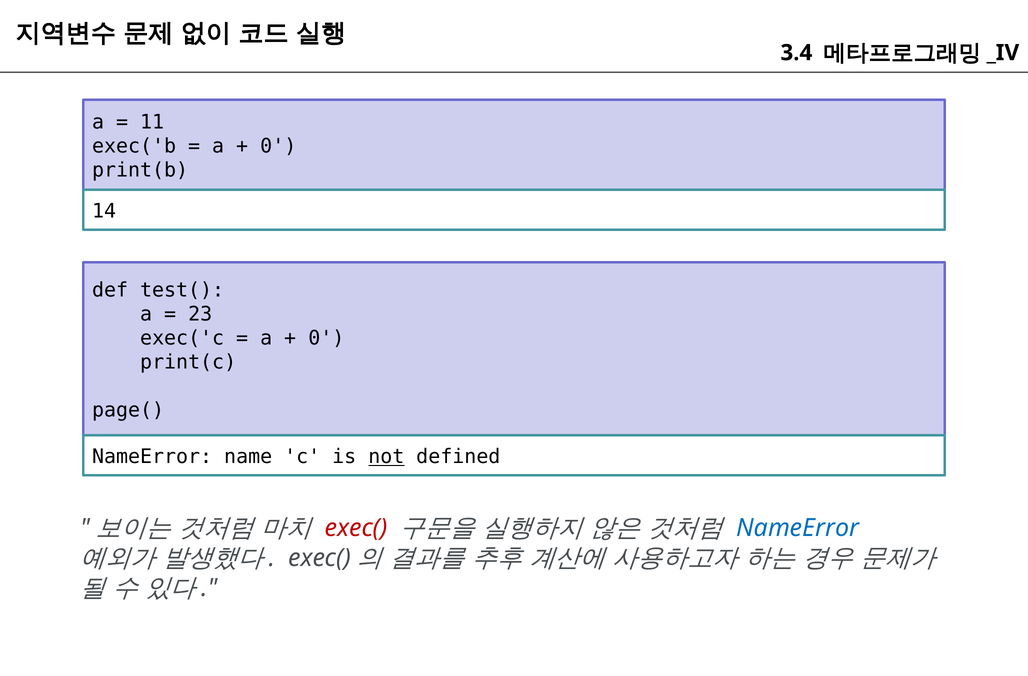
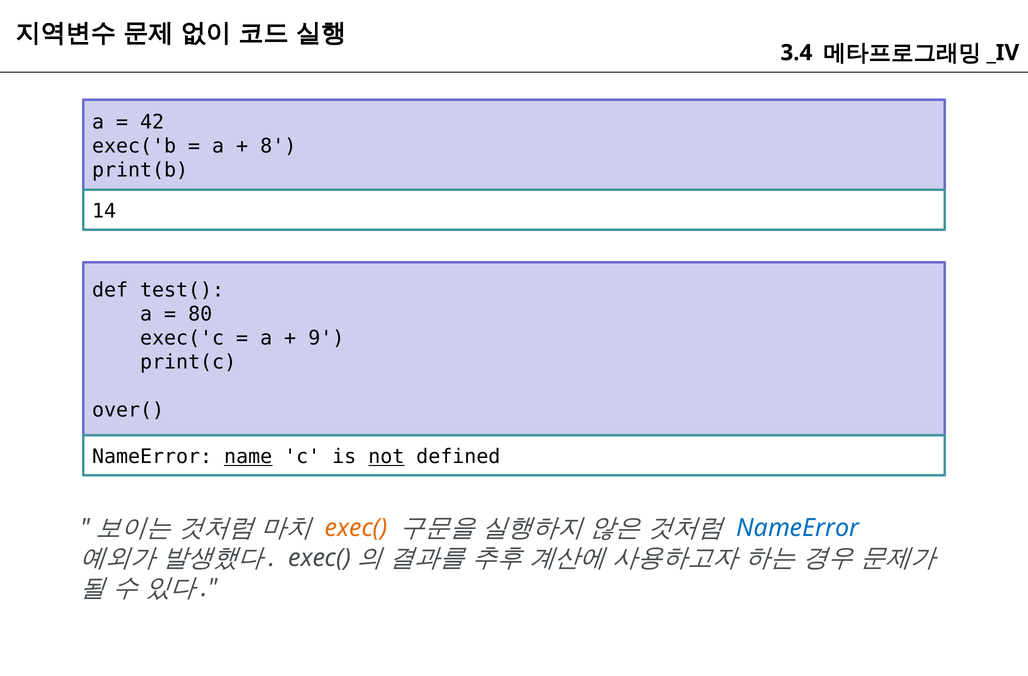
11: 11 -> 42 (152, 122)
0: 0 -> 8 (278, 146)
23: 23 -> 80 (200, 314)
0: 0 -> 9 (326, 338)
page(: page( -> over( (128, 410)
name underline: none -> present (248, 456)
exec( colour: red -> orange (356, 527)
